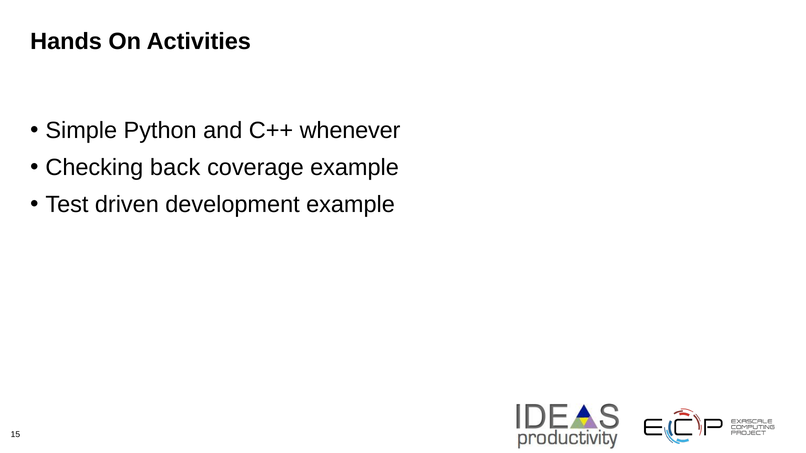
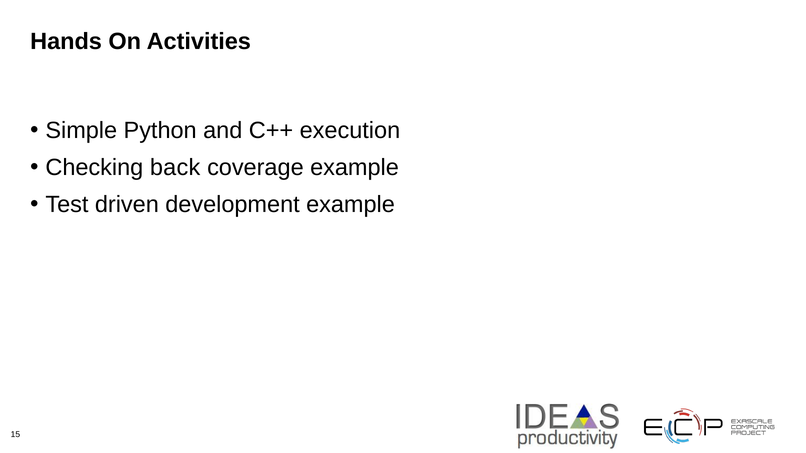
whenever: whenever -> execution (350, 130)
